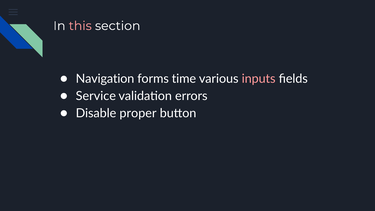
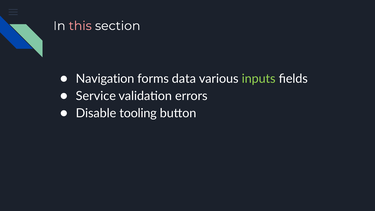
time: time -> data (184, 79)
inputs colour: pink -> light green (259, 79)
proper: proper -> tooling (138, 113)
